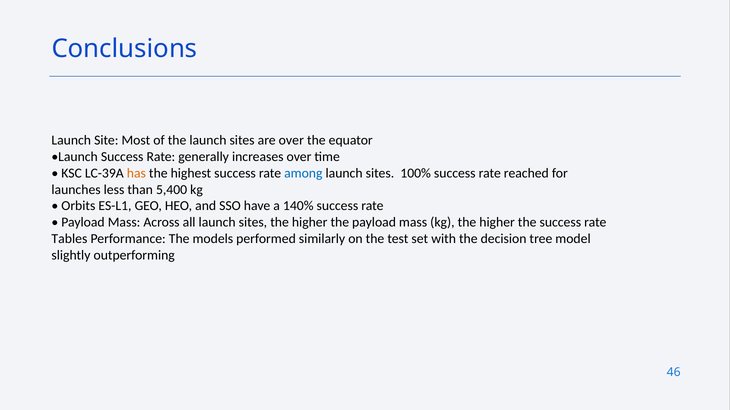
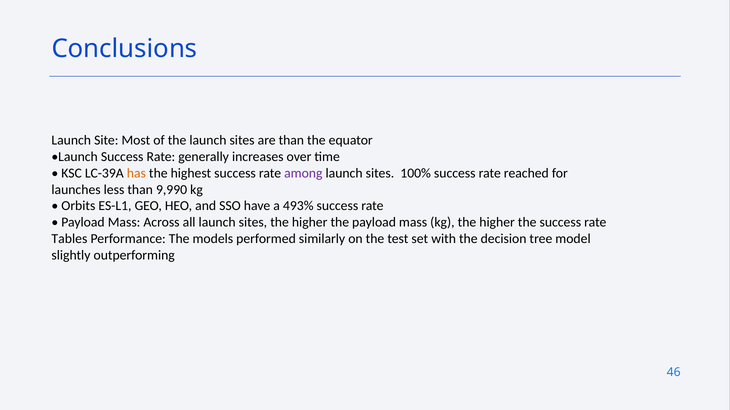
are over: over -> than (291, 141)
among colour: blue -> purple (303, 173)
5,400: 5,400 -> 9,990 (172, 190)
140%: 140% -> 493% (298, 206)
